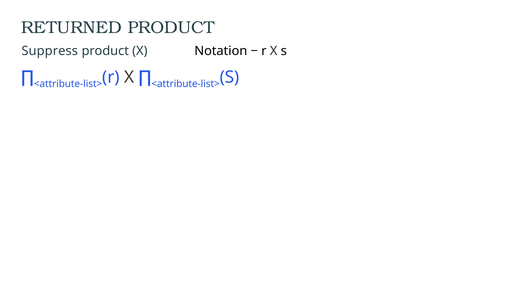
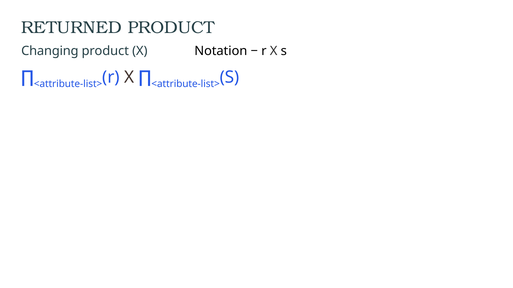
Suppress: Suppress -> Changing (50, 51)
